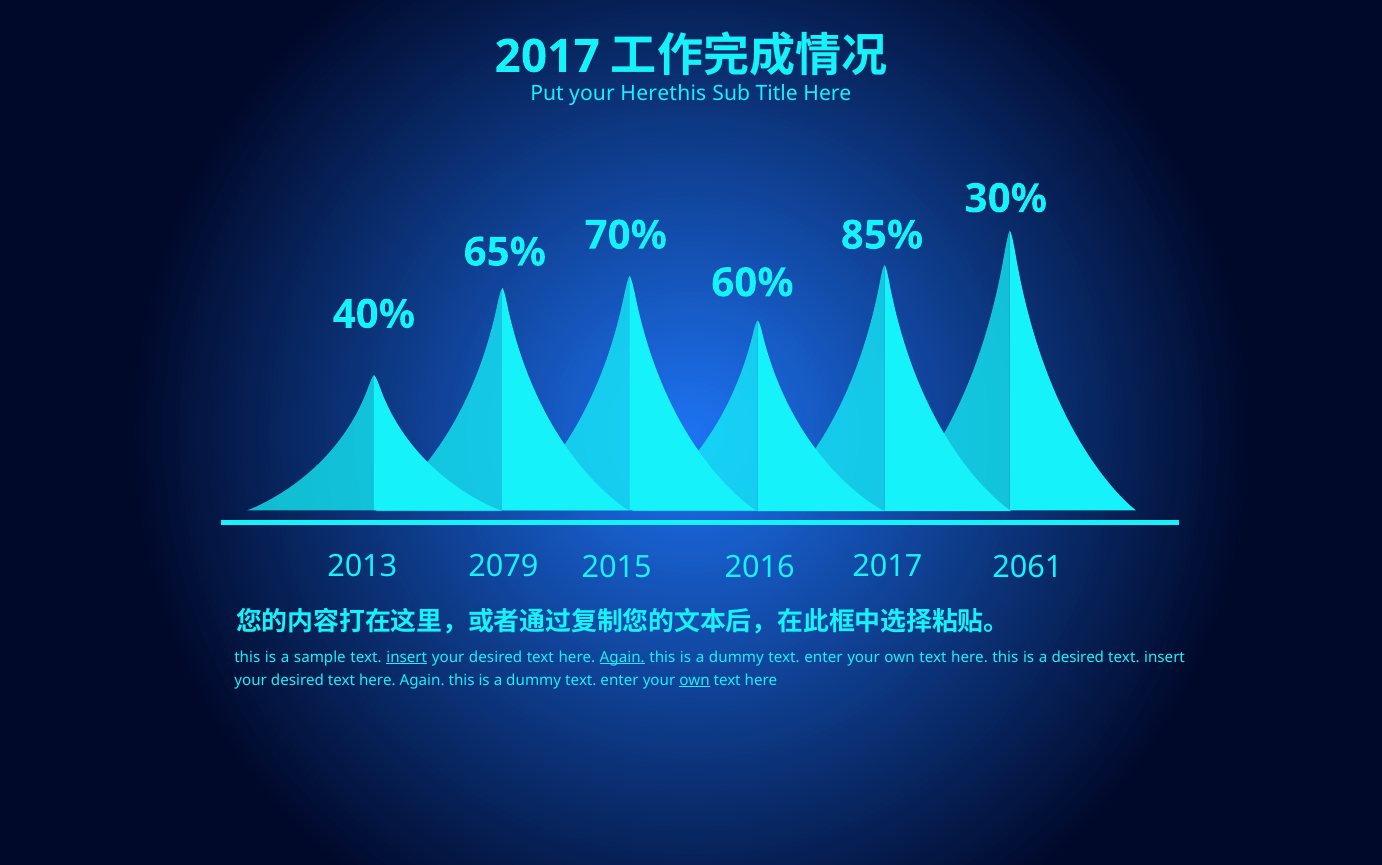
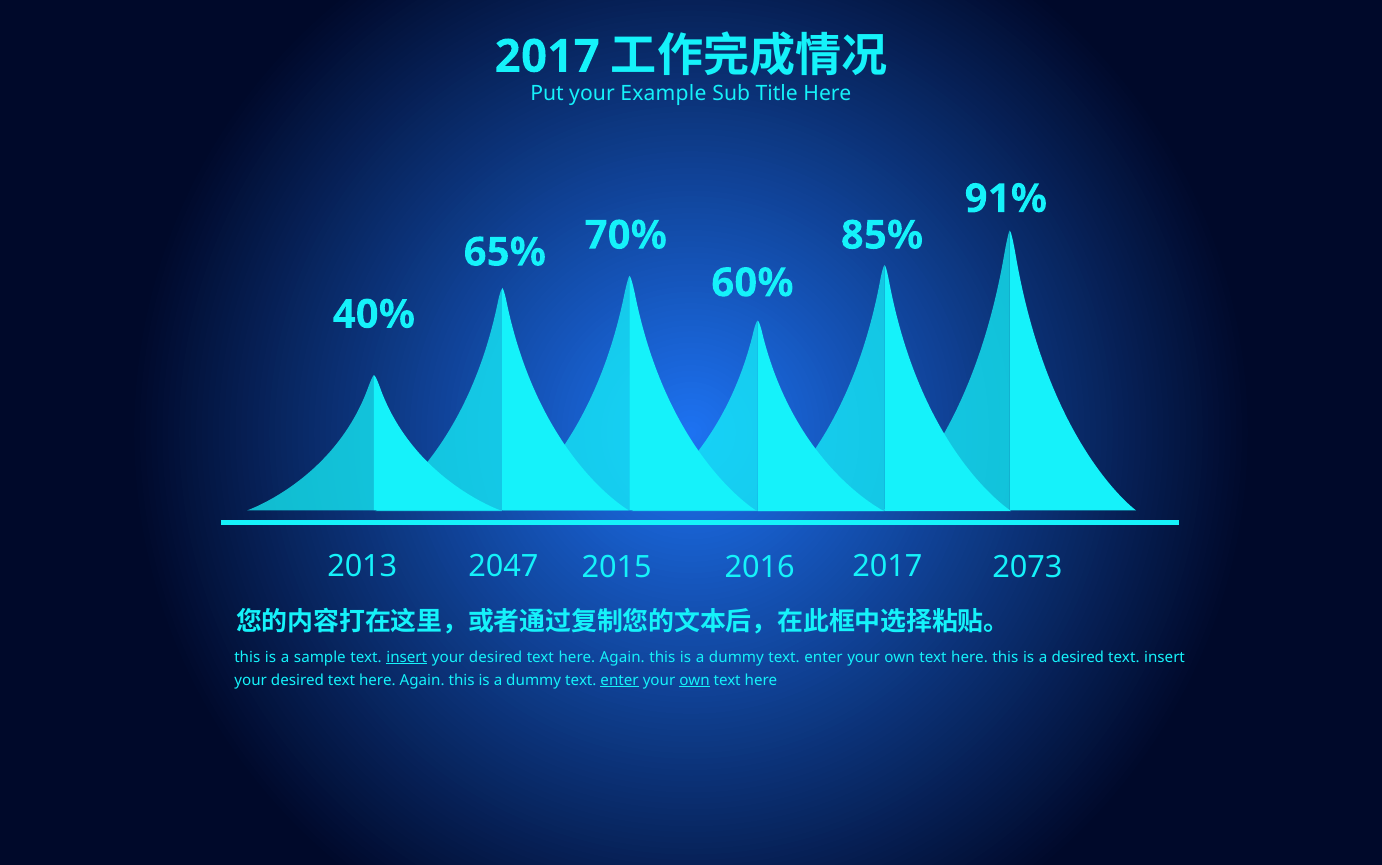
Herethis: Herethis -> Example (663, 94)
30%: 30% -> 91% (1006, 199)
2079: 2079 -> 2047 (503, 566)
2061: 2061 -> 2073 (1027, 567)
Again underline: present -> none (622, 657)
enter underline: none -> present (620, 680)
